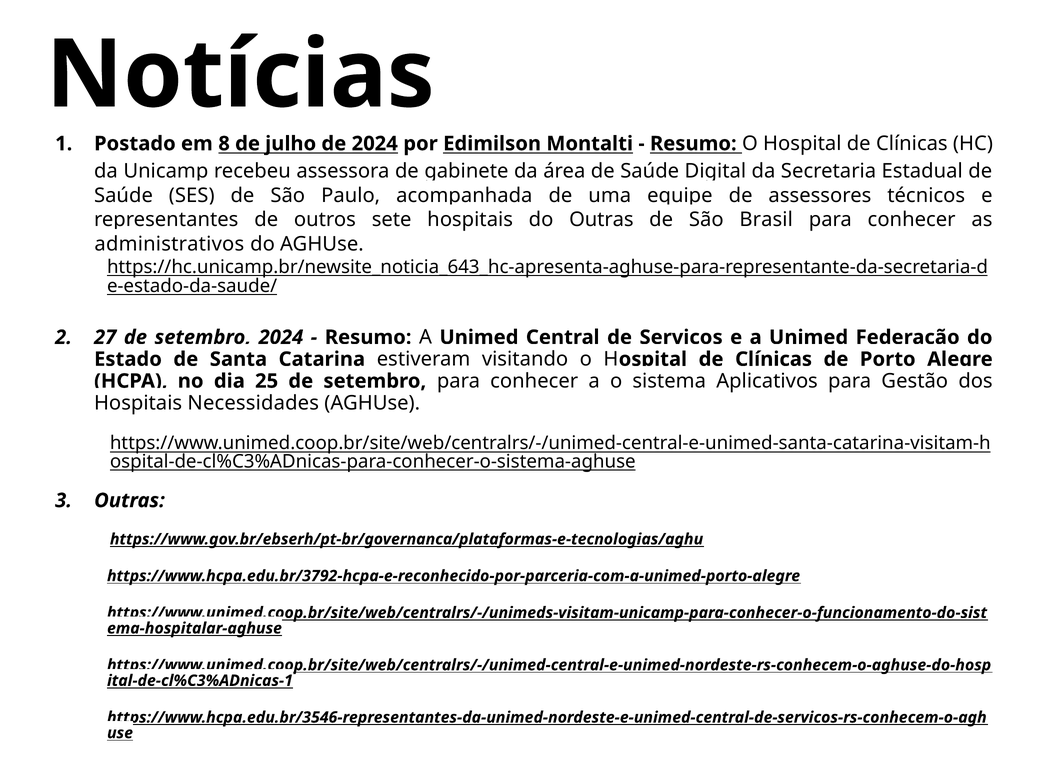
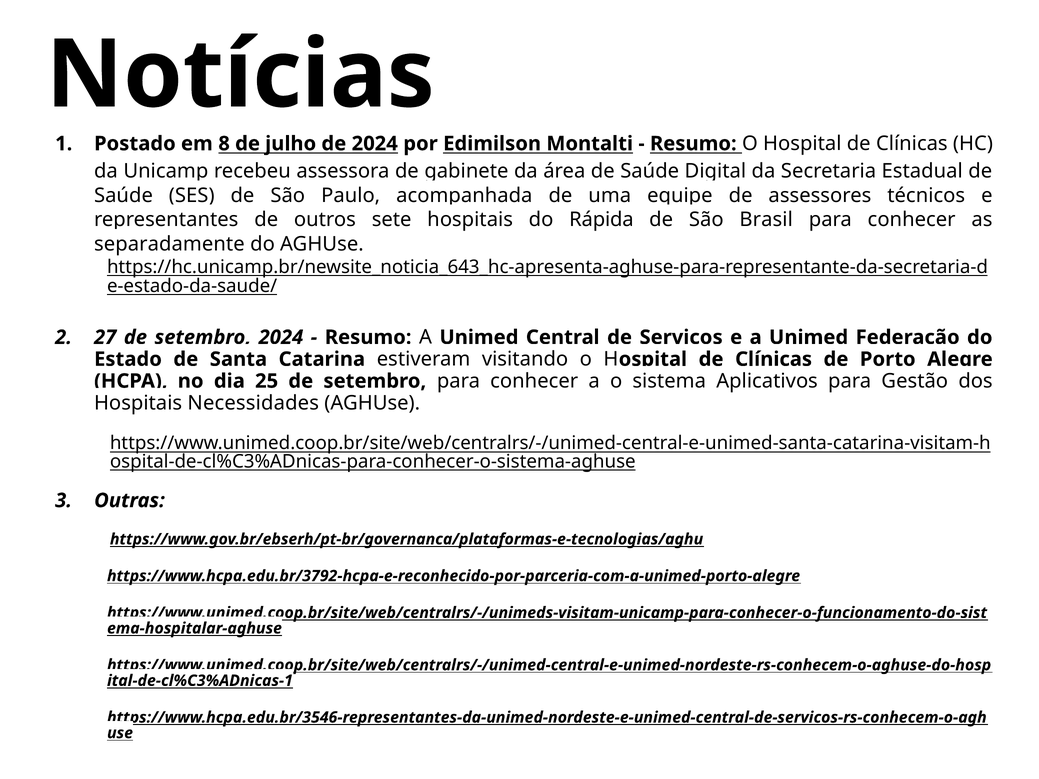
do Outras: Outras -> Rápida (601, 220)
administrativos: administrativos -> separadamente (169, 244)
